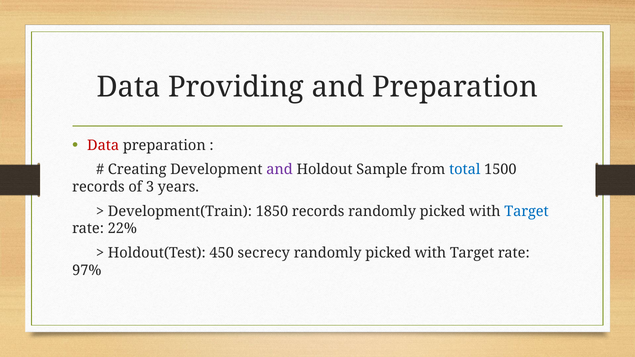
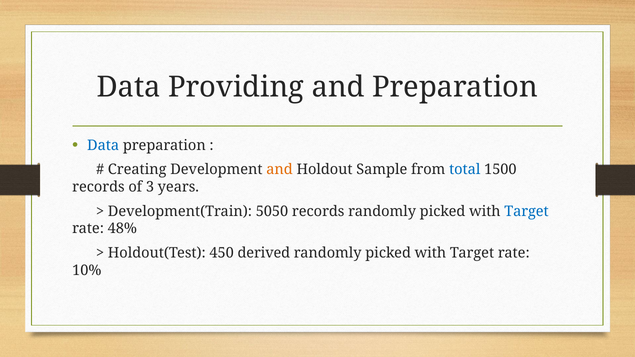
Data colour: red -> blue (103, 145)
and colour: purple -> orange (280, 170)
1850: 1850 -> 5050 (272, 211)
22%: 22% -> 48% (122, 229)
secrecy: secrecy -> derived (264, 253)
97%: 97% -> 10% (87, 271)
